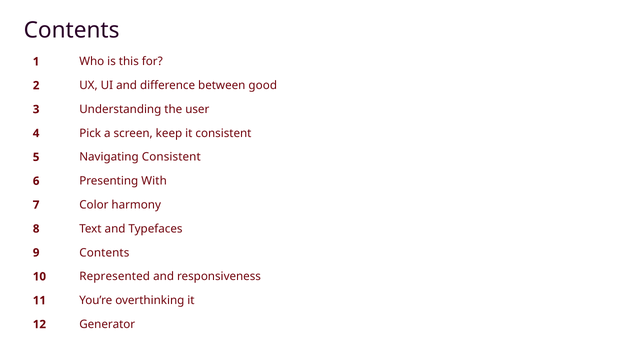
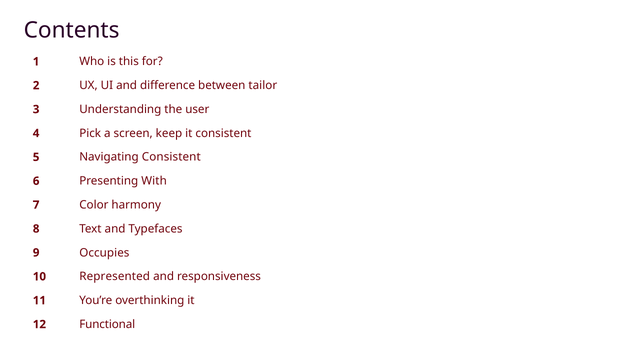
good: good -> tailor (263, 85)
9 Contents: Contents -> Occupies (104, 252)
Generator: Generator -> Functional (107, 324)
